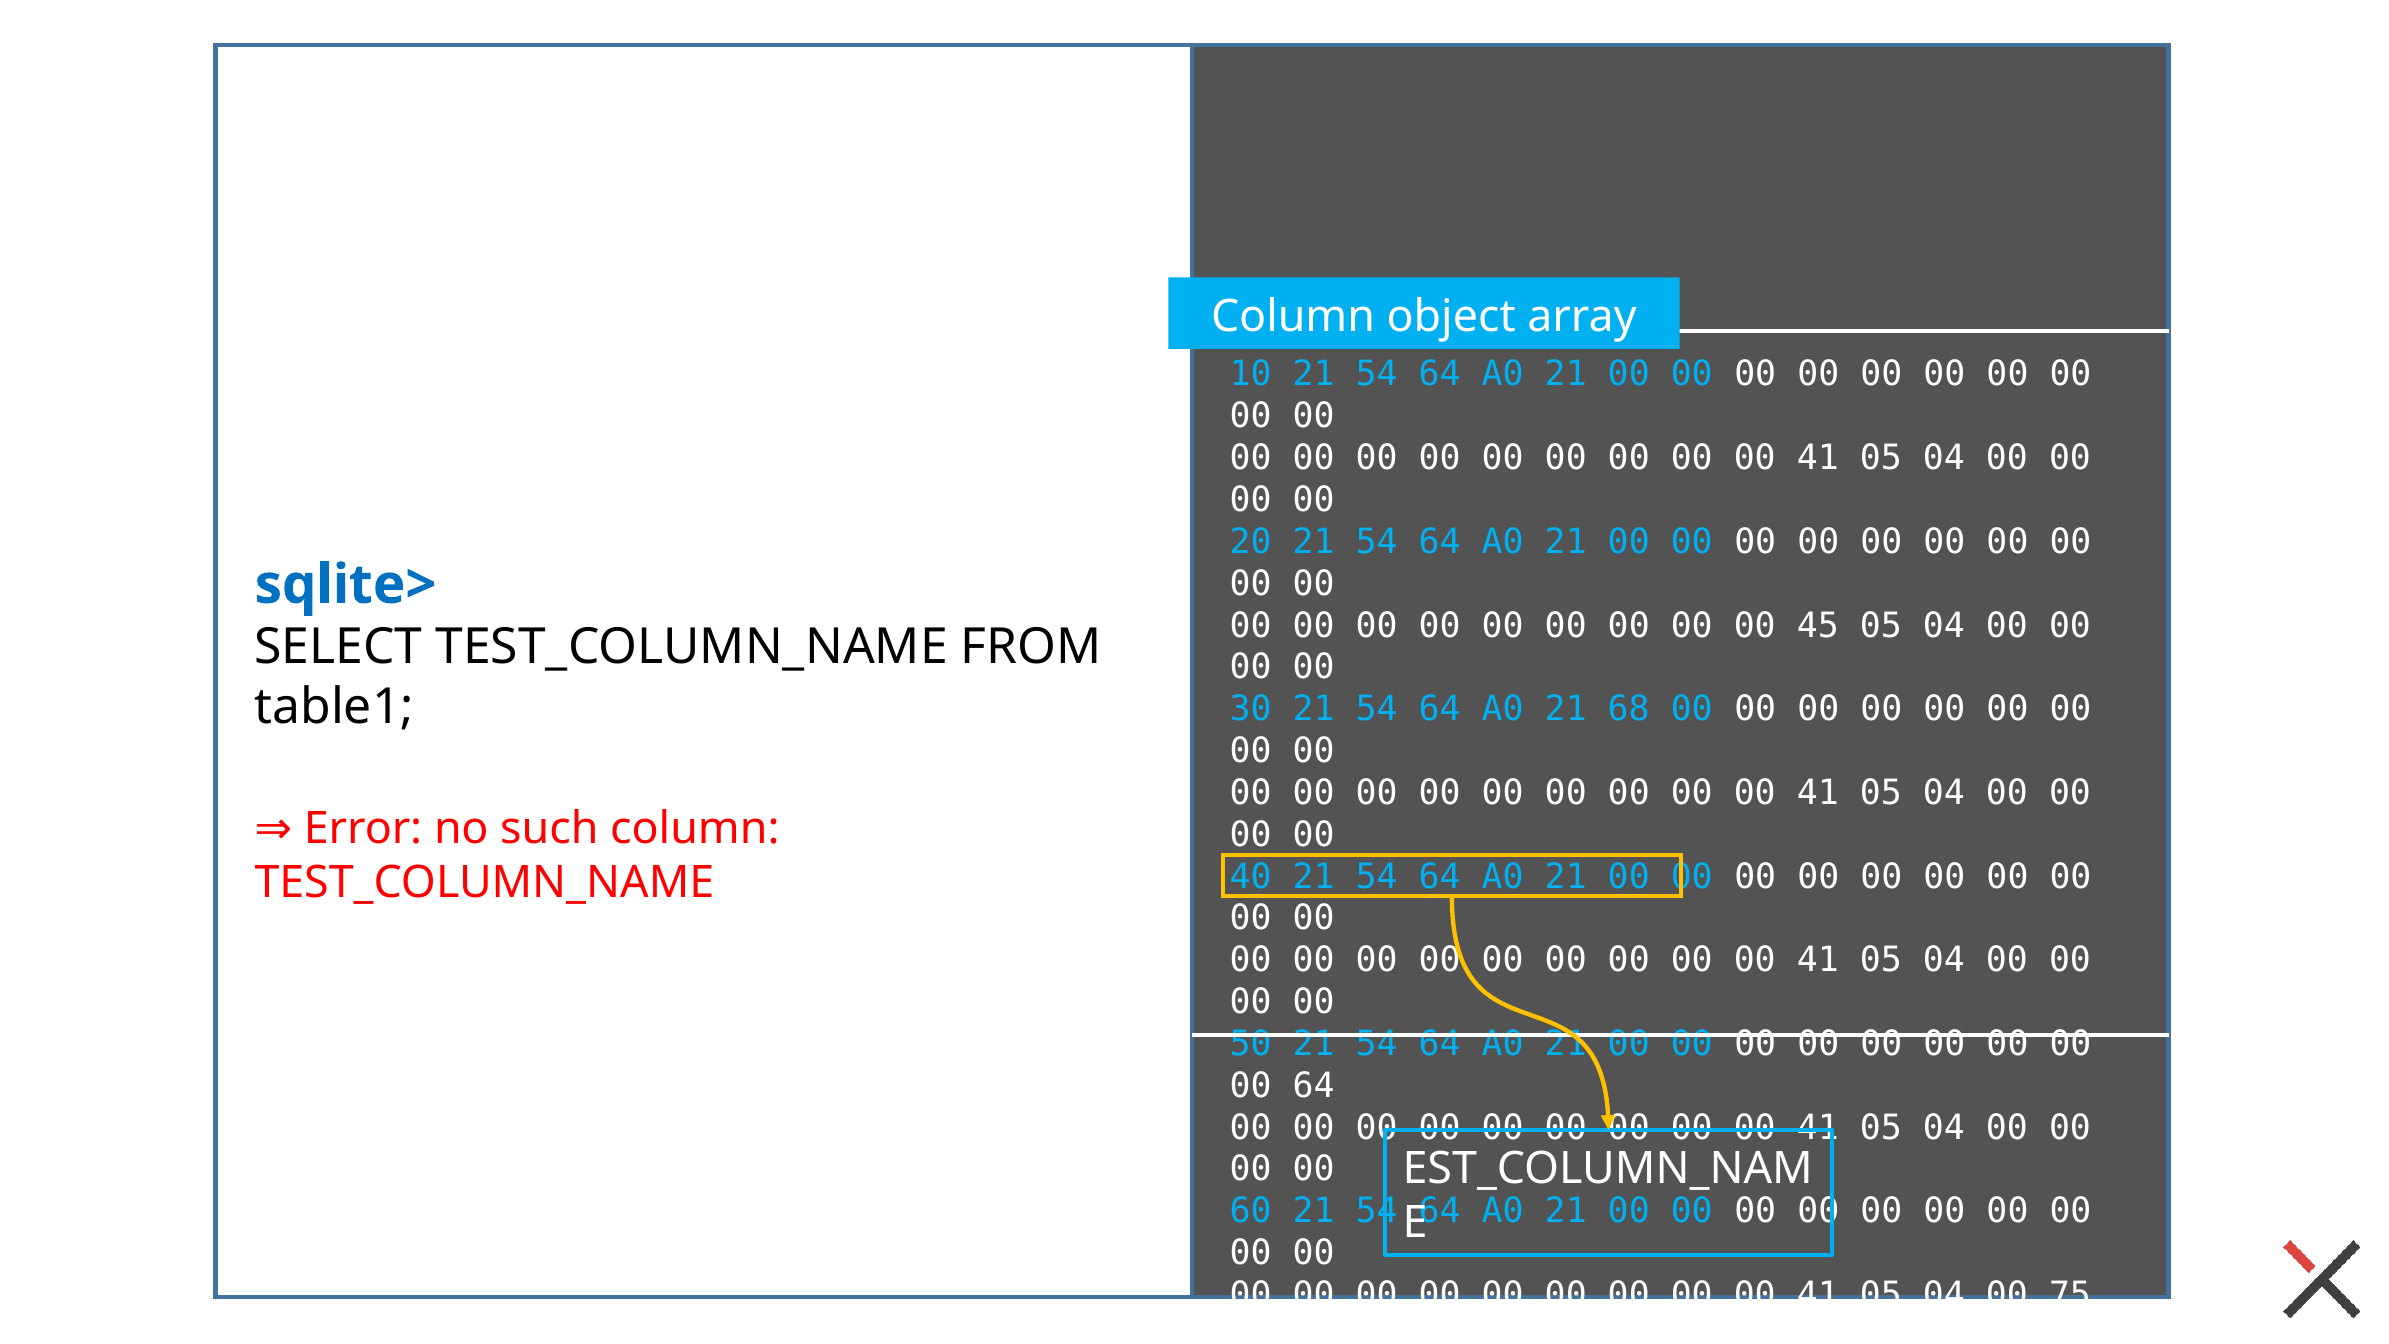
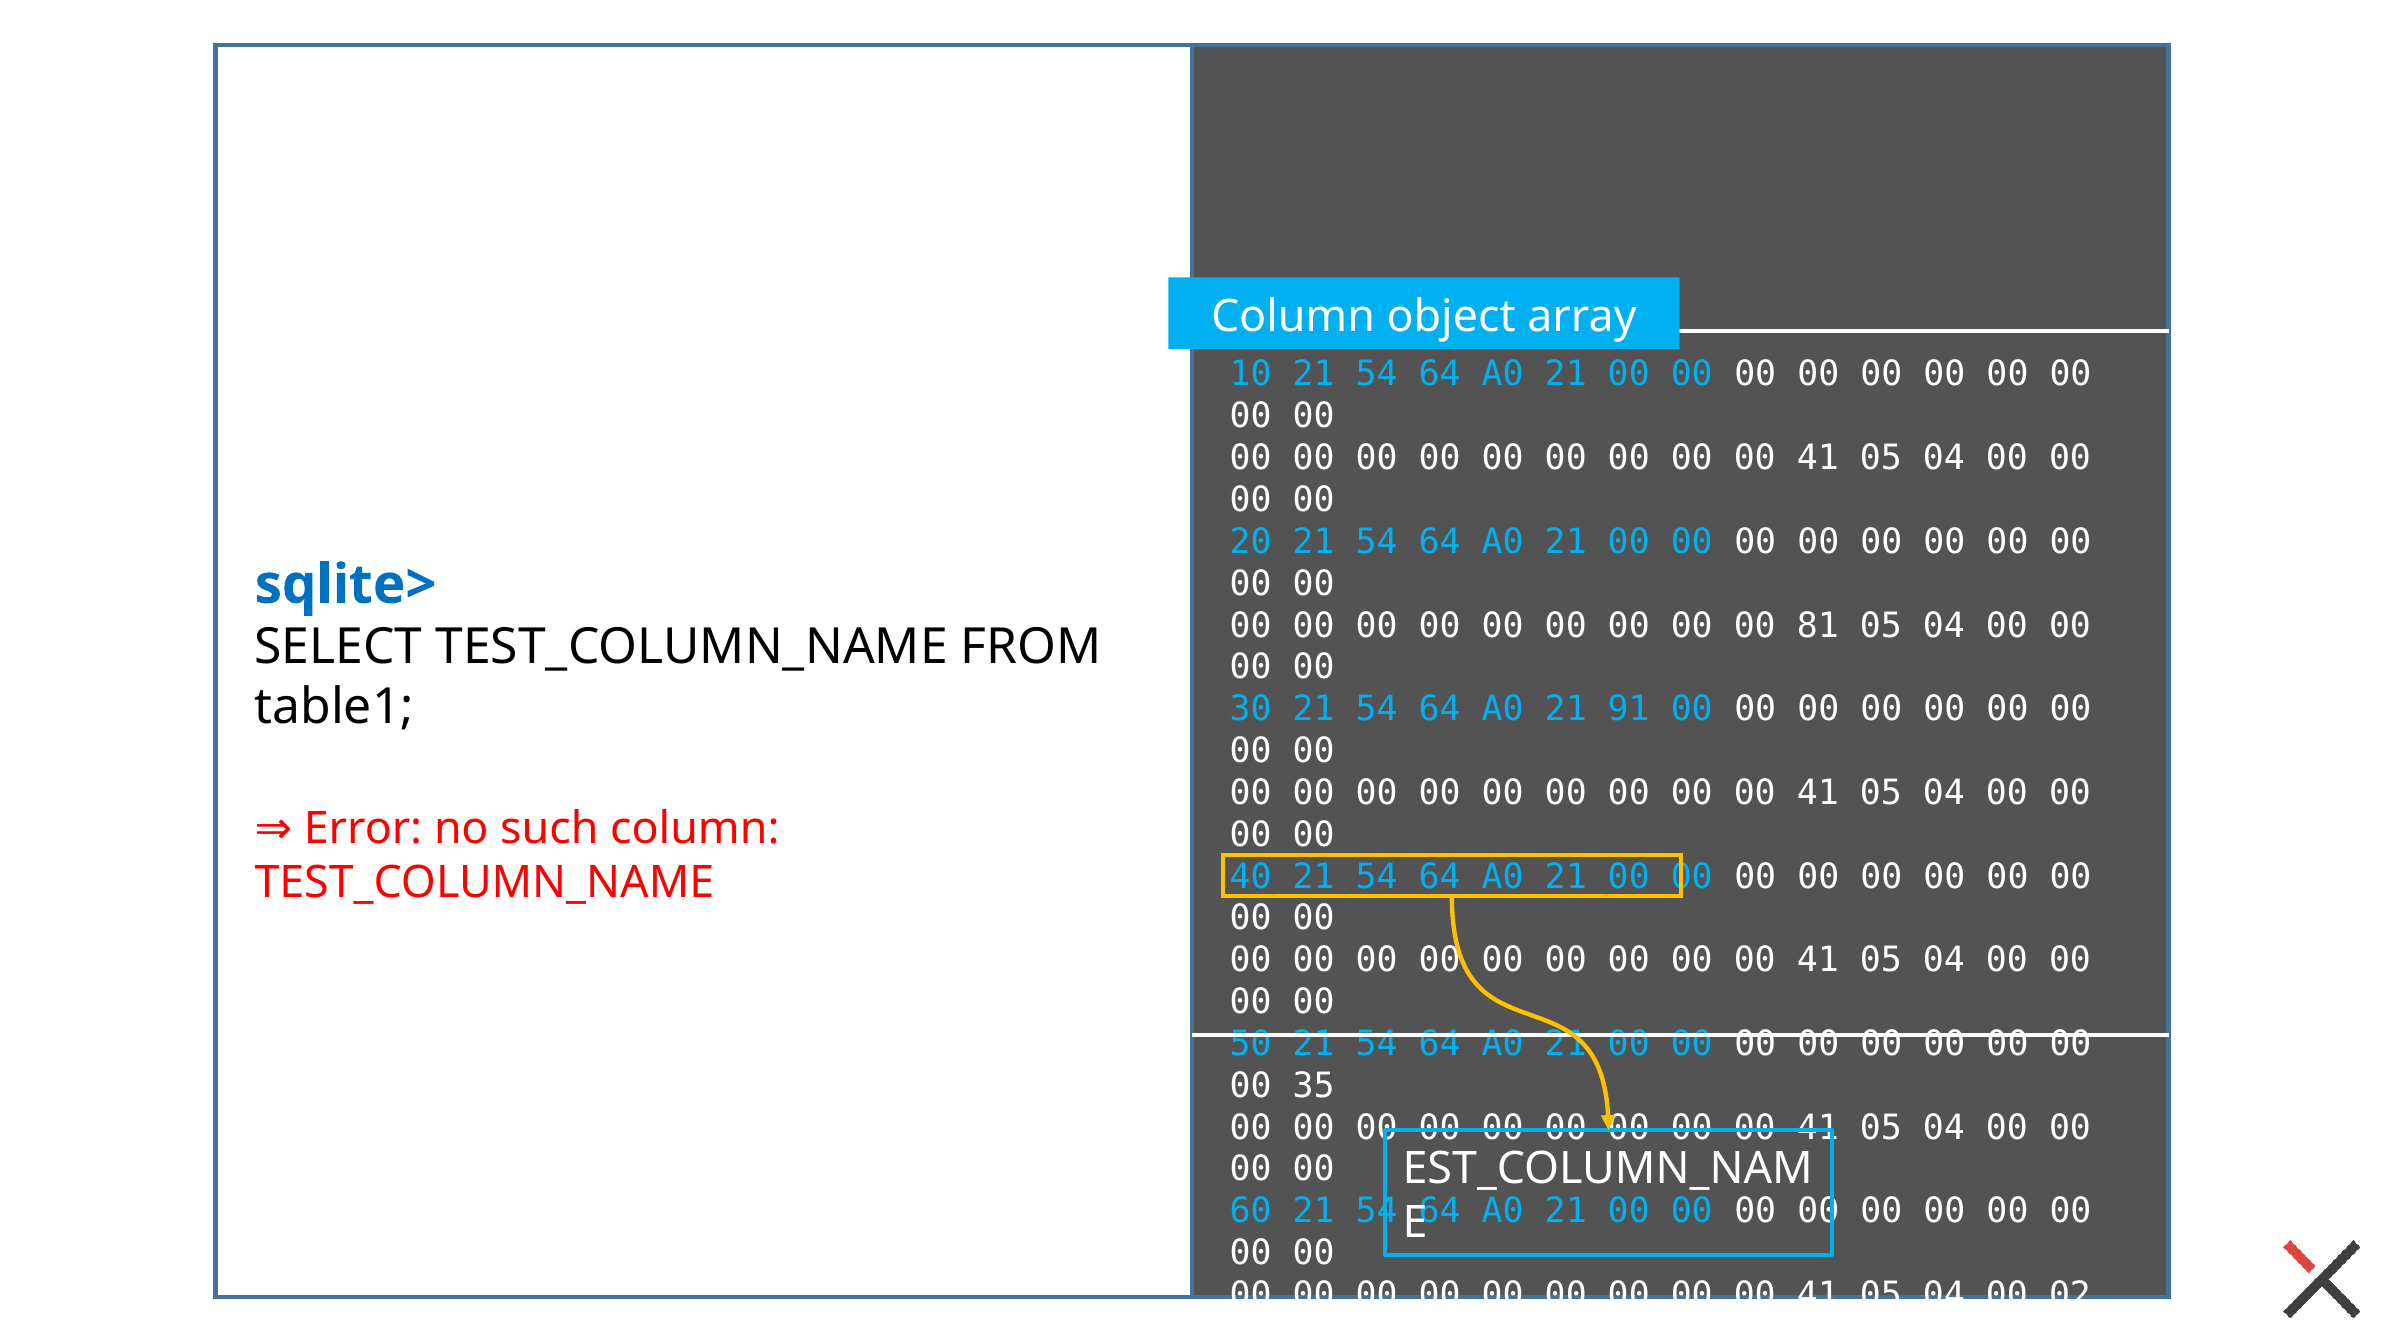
45: 45 -> 81 (1818, 625)
68: 68 -> 91 (1629, 709)
00 64: 64 -> 35 (1314, 1086)
75: 75 -> 02 (2070, 1295)
